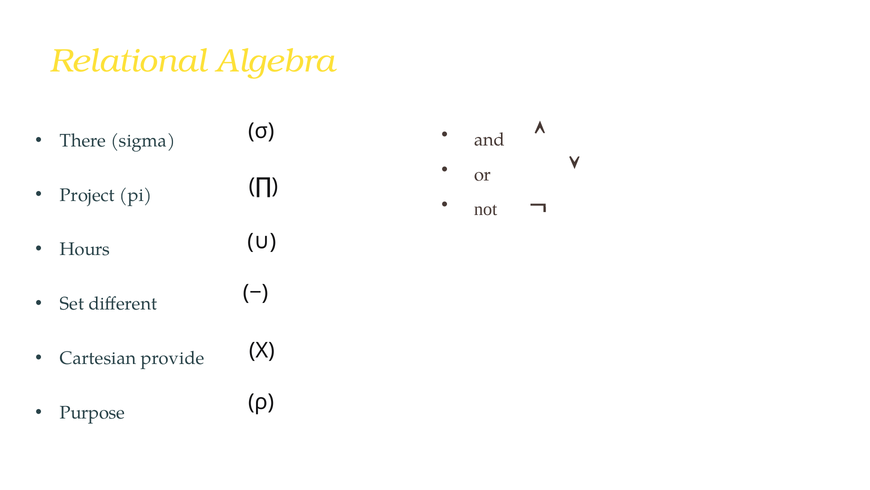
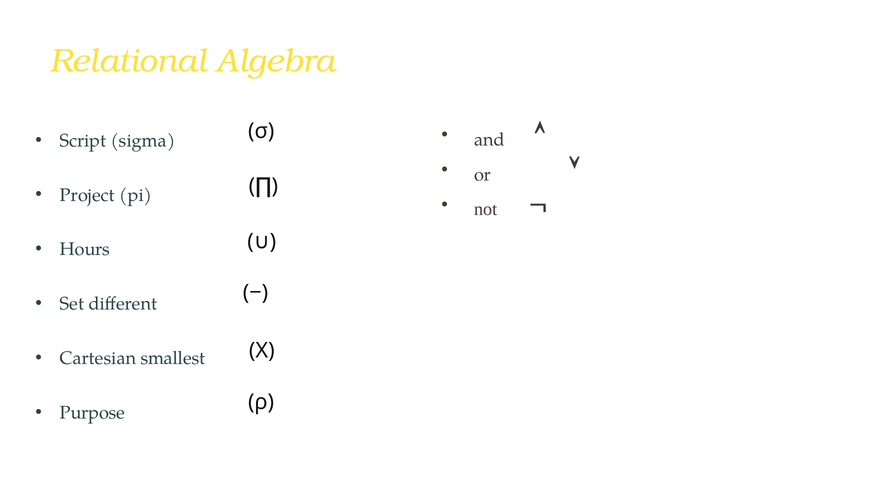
There: There -> Script (83, 140)
provide: provide -> smallest (173, 358)
